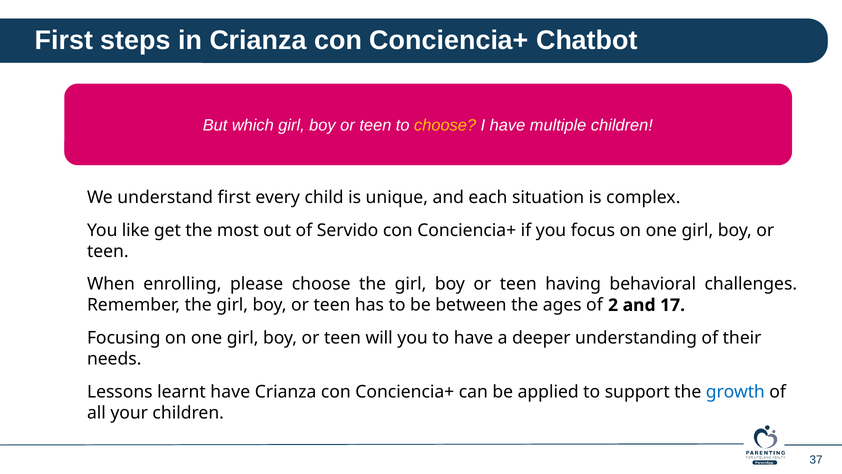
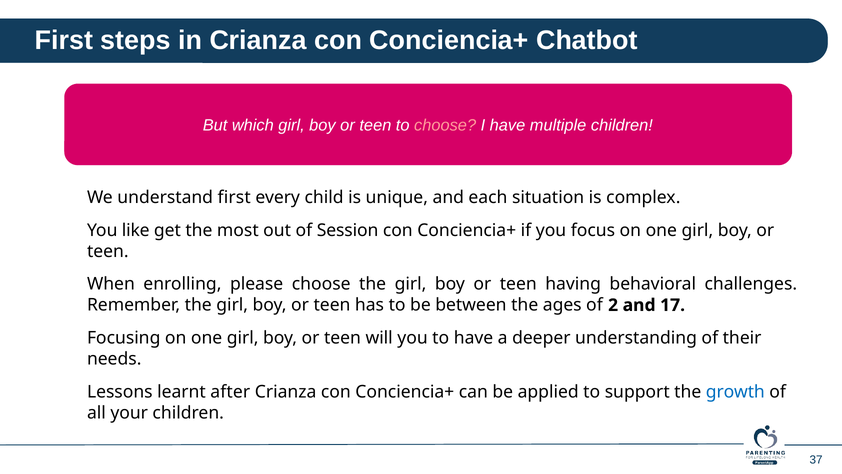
choose colour: yellow -> pink (445, 125)
Servido: Servido -> Session (348, 230)
learnt have: have -> after (230, 392)
